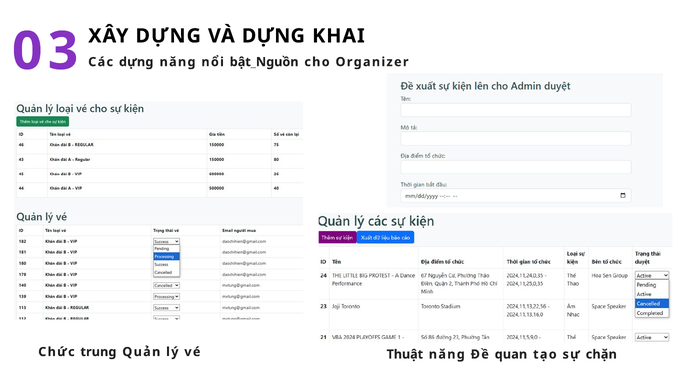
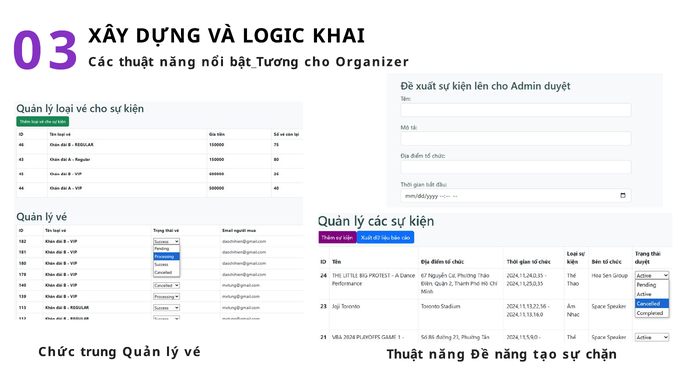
VÀ DỰNG: DỰNG -> LOGIC (273, 36)
Các dựng: dựng -> thuật (136, 62)
bật_Nguồn: bật_Nguồn -> bật_Tương (264, 62)
Đề quan: quan -> năng (511, 354)
